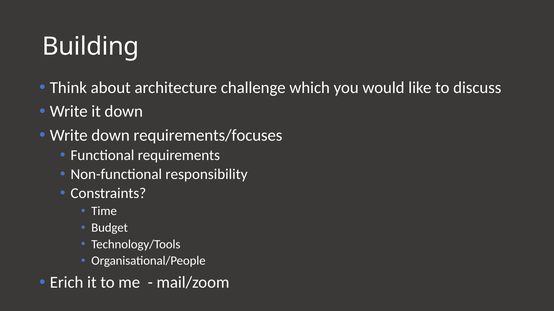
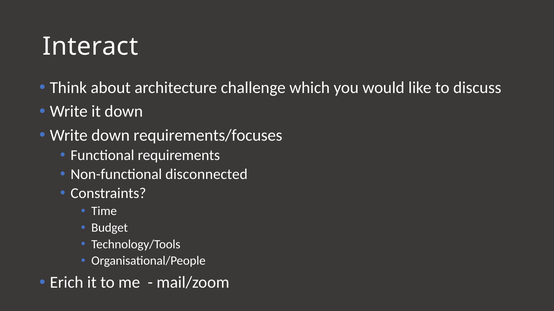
Building: Building -> Interact (90, 47)
responsibility: responsibility -> disconnected (206, 175)
